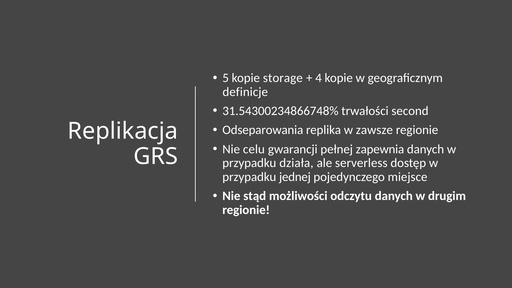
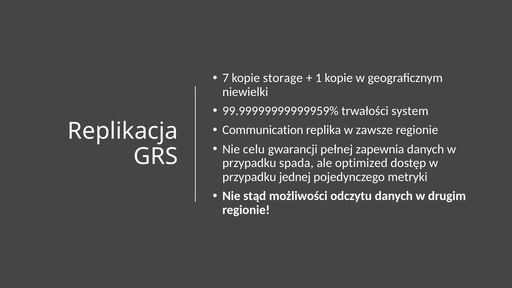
5: 5 -> 7 (226, 78)
4: 4 -> 1 (319, 78)
definicje: definicje -> niewielki (245, 92)
31.54300234866748%: 31.54300234866748% -> 99.99999999999959% (280, 111)
second: second -> system (410, 111)
Odseparowania: Odseparowania -> Communication (263, 130)
działa: działa -> spada (296, 163)
serverless: serverless -> optimized (361, 163)
miejsce: miejsce -> metryki (408, 177)
